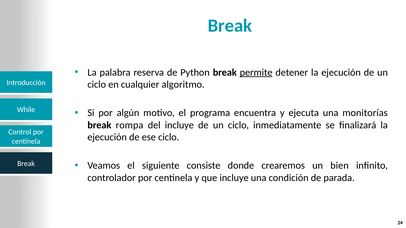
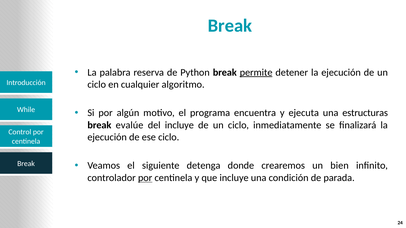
monitorías: monitorías -> estructuras (365, 113)
rompa: rompa -> evalúe (130, 125)
consiste: consiste -> detenga (204, 166)
por underline: none -> present (145, 178)
